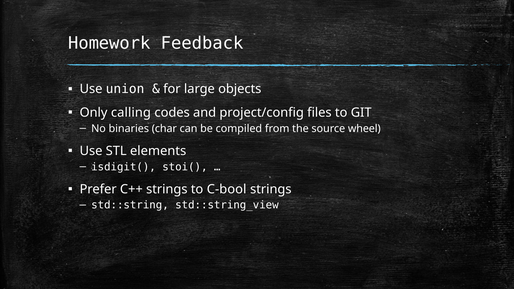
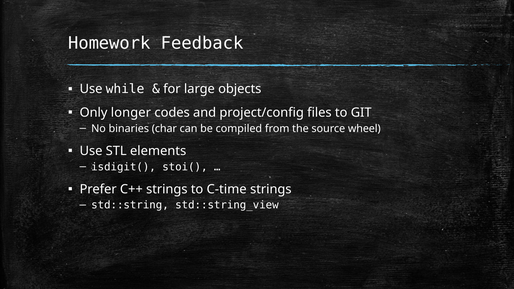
union: union -> while (125, 89)
calling: calling -> longer (131, 113)
C-bool: C-bool -> C-time (227, 189)
